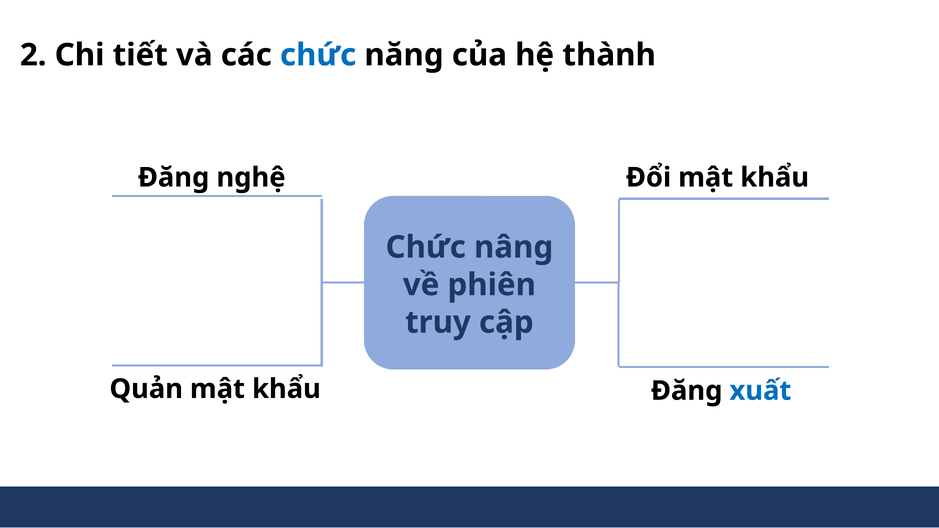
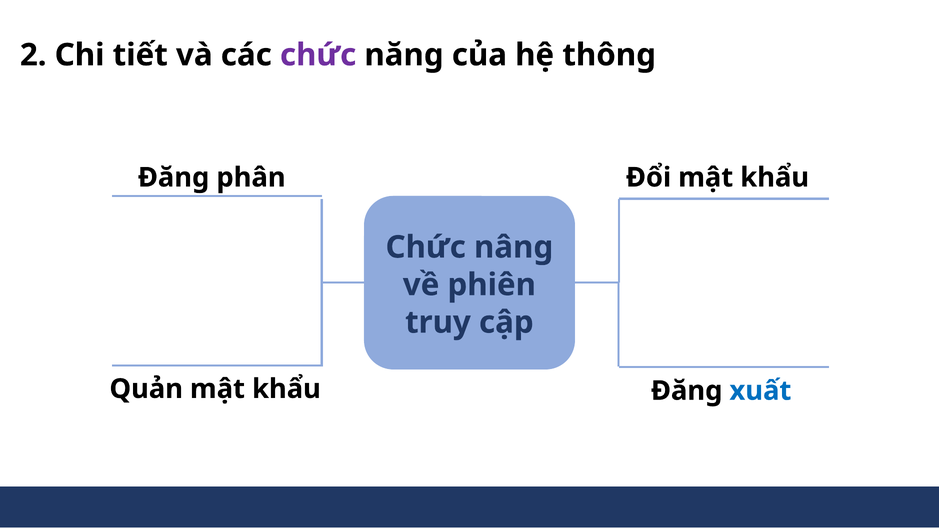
chức colour: blue -> purple (318, 55)
thành: thành -> thông (609, 55)
nghệ: nghệ -> phân (251, 178)
